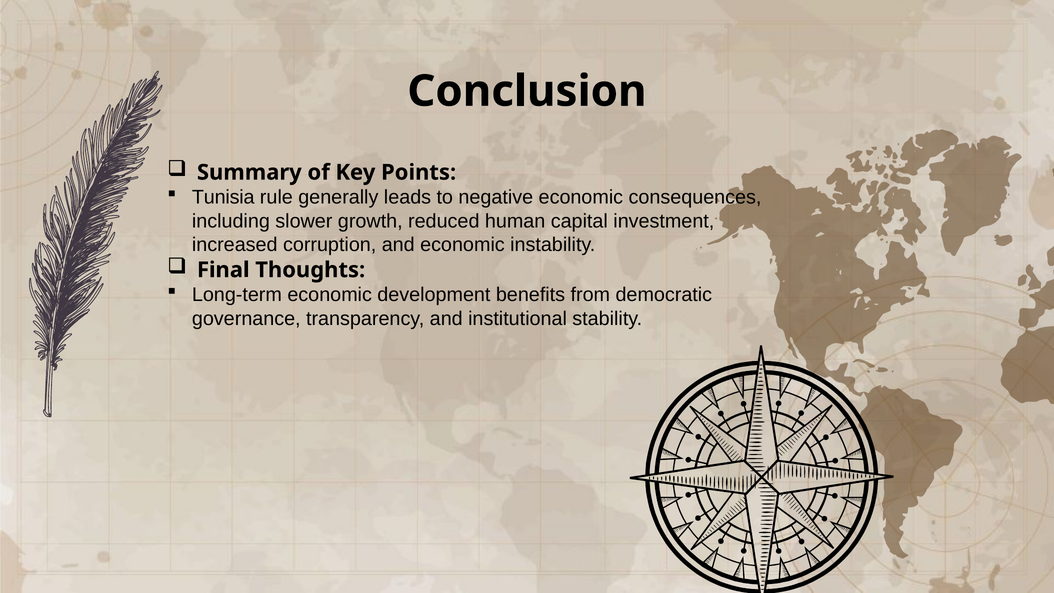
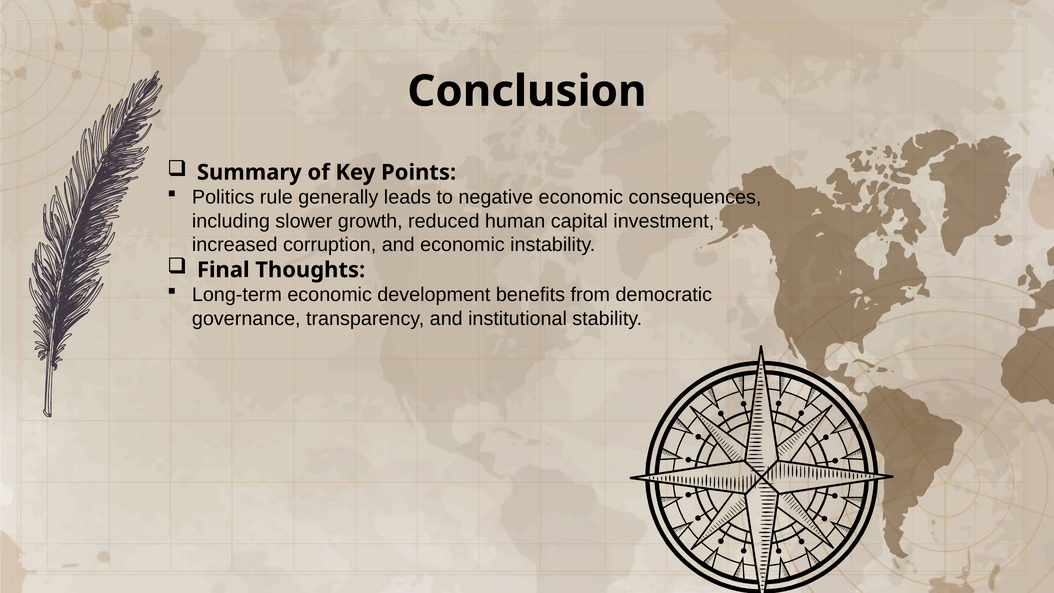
Tunisia: Tunisia -> Politics (223, 197)
